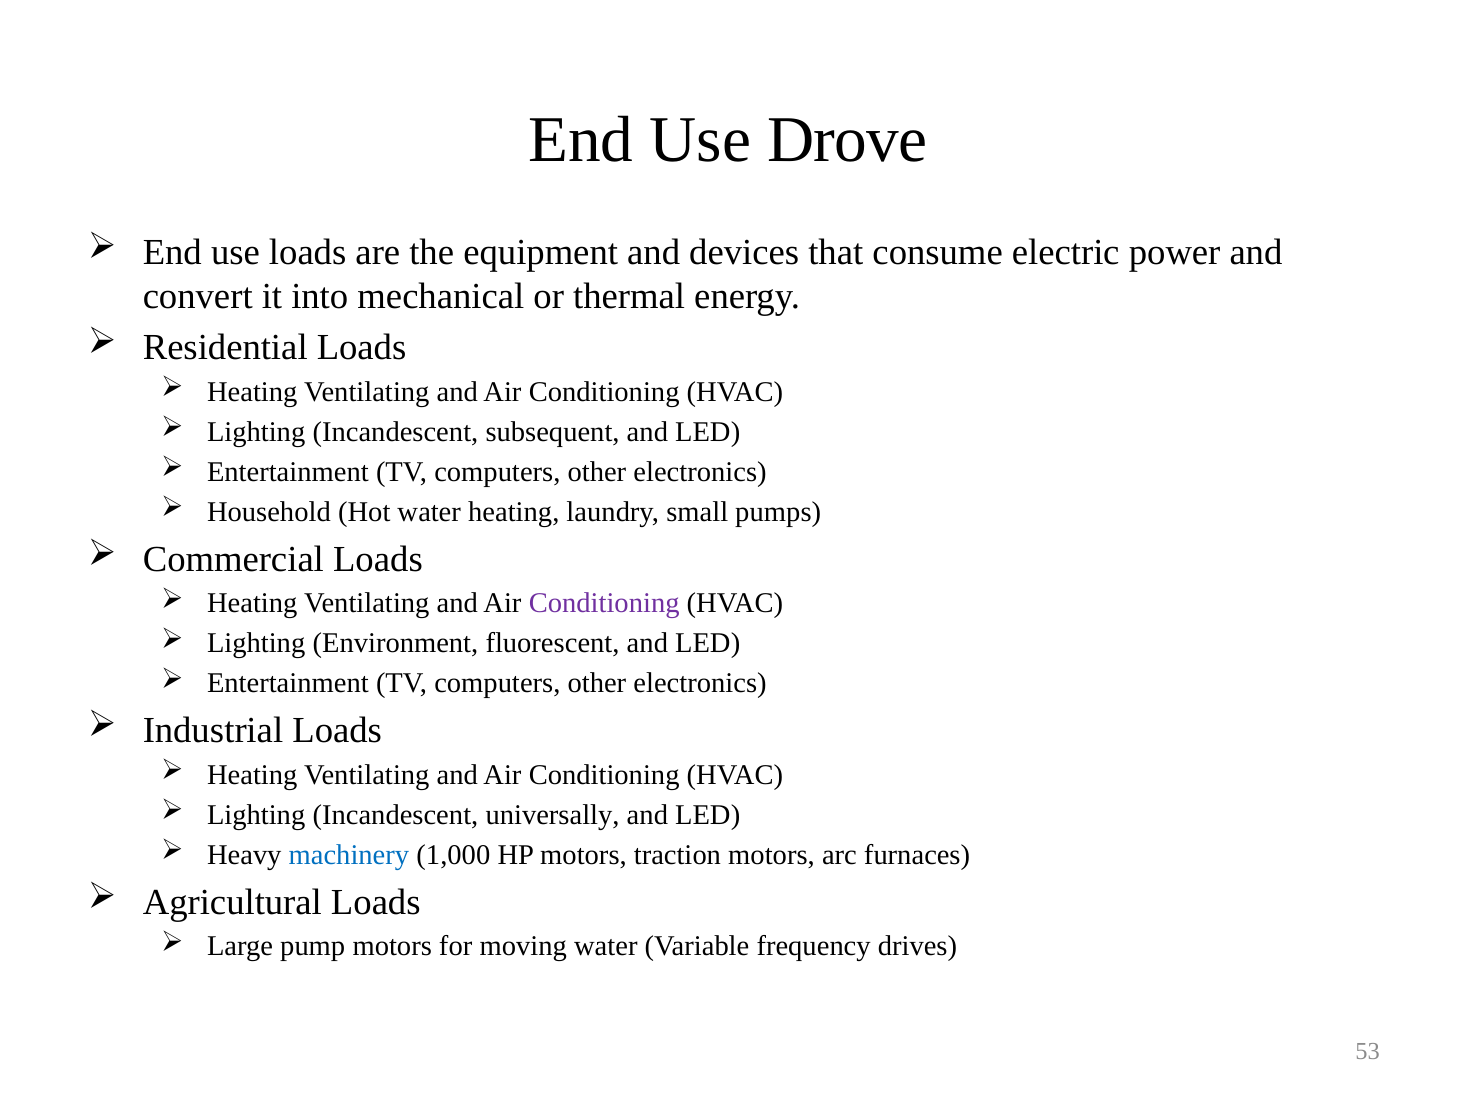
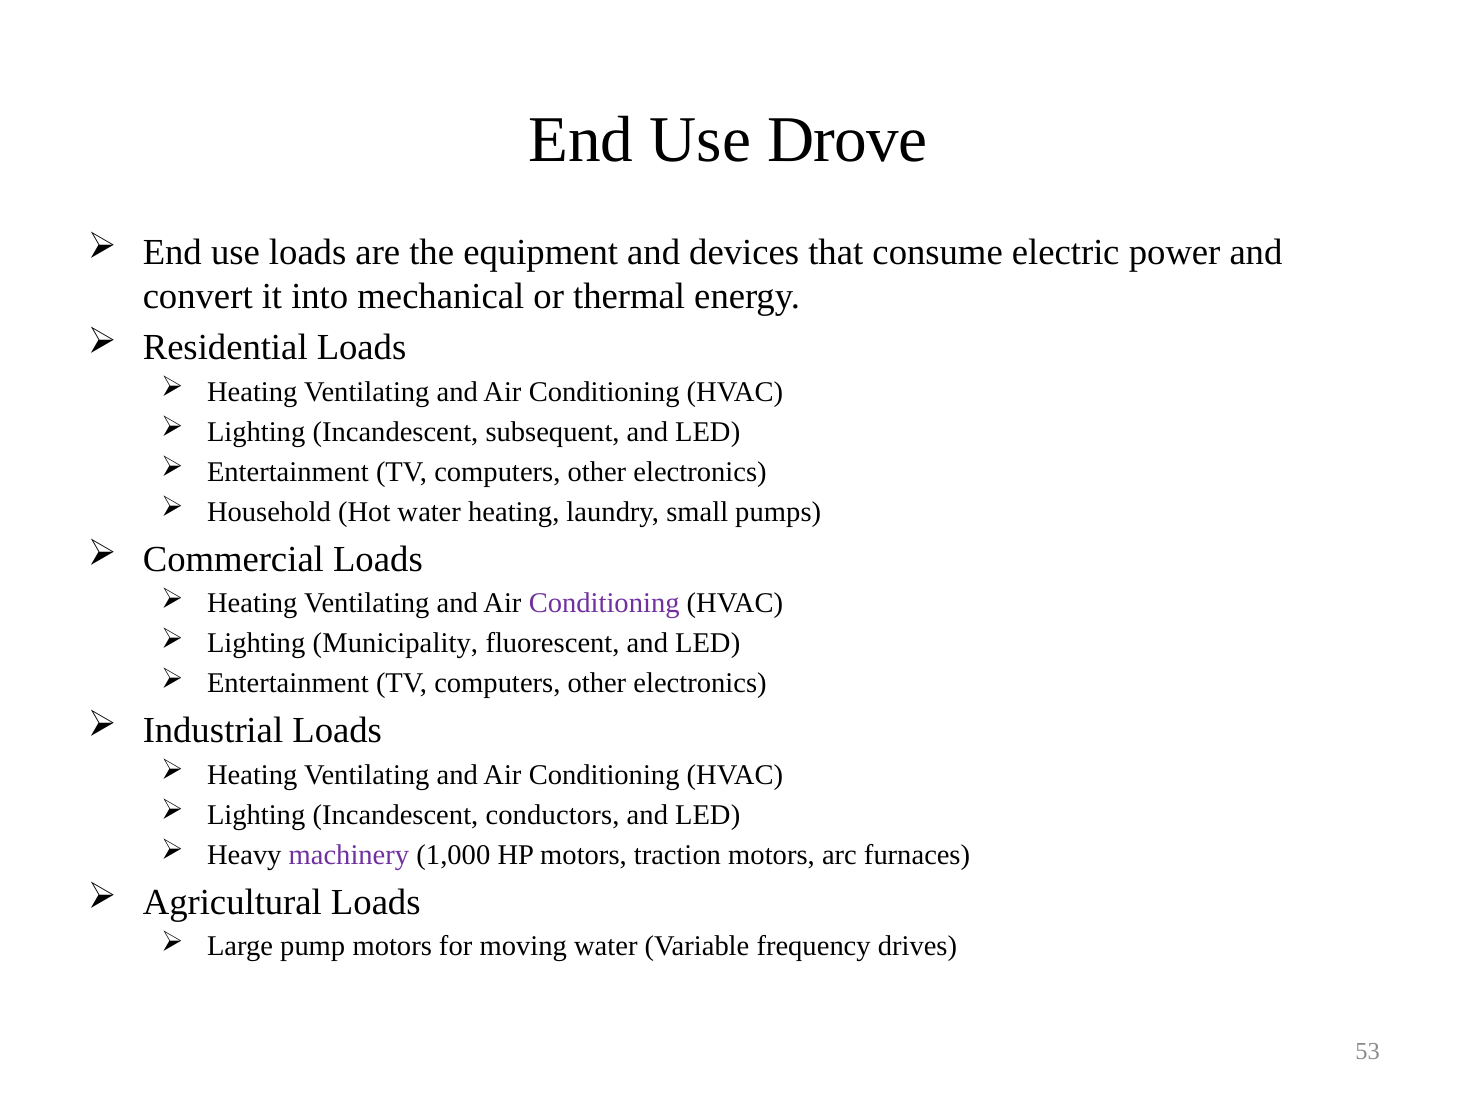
Environment: Environment -> Municipality (395, 643)
universally: universally -> conductors (552, 815)
machinery colour: blue -> purple (349, 855)
